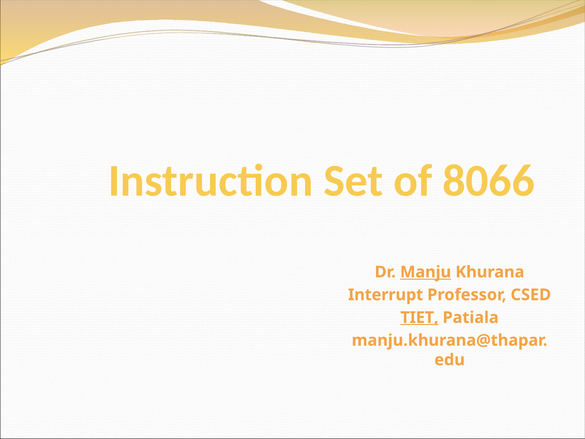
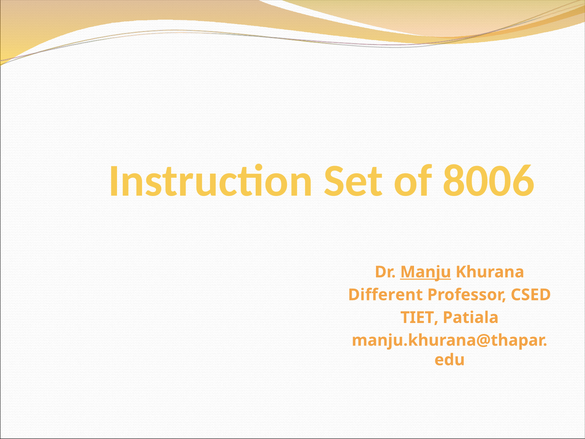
8066: 8066 -> 8006 (489, 181)
Interrupt: Interrupt -> Different (385, 295)
TIET underline: present -> none (419, 317)
